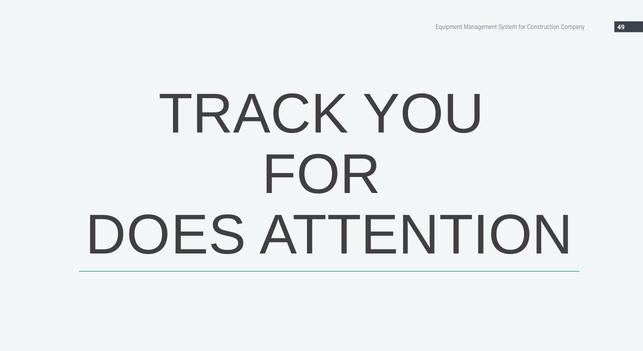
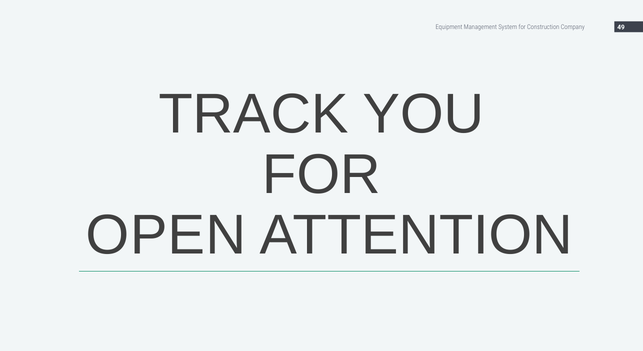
DOES: DOES -> OPEN (166, 235)
